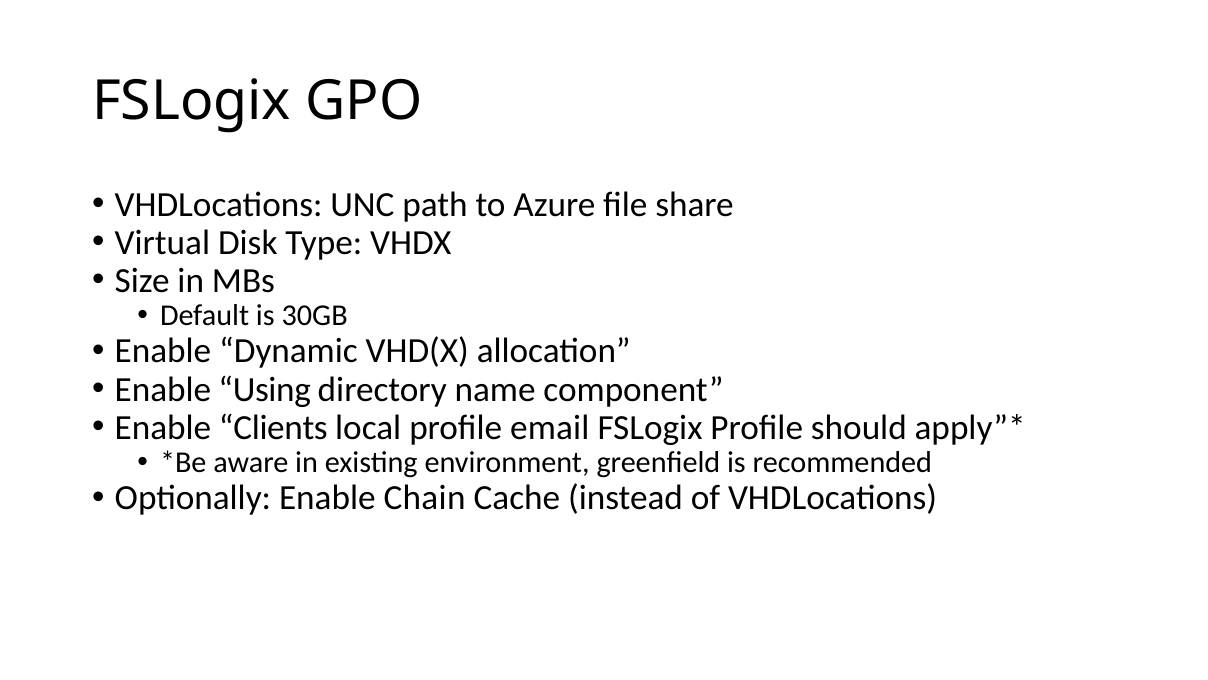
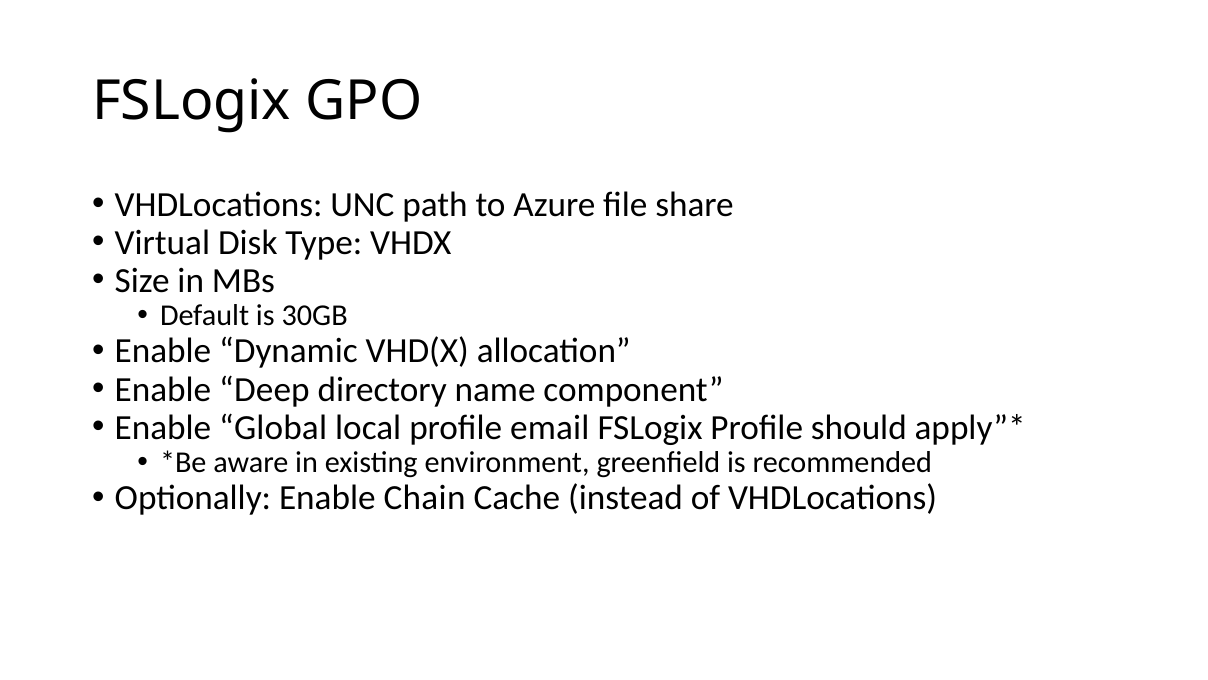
Using: Using -> Deep (264, 389)
Clients: Clients -> Global (273, 427)
